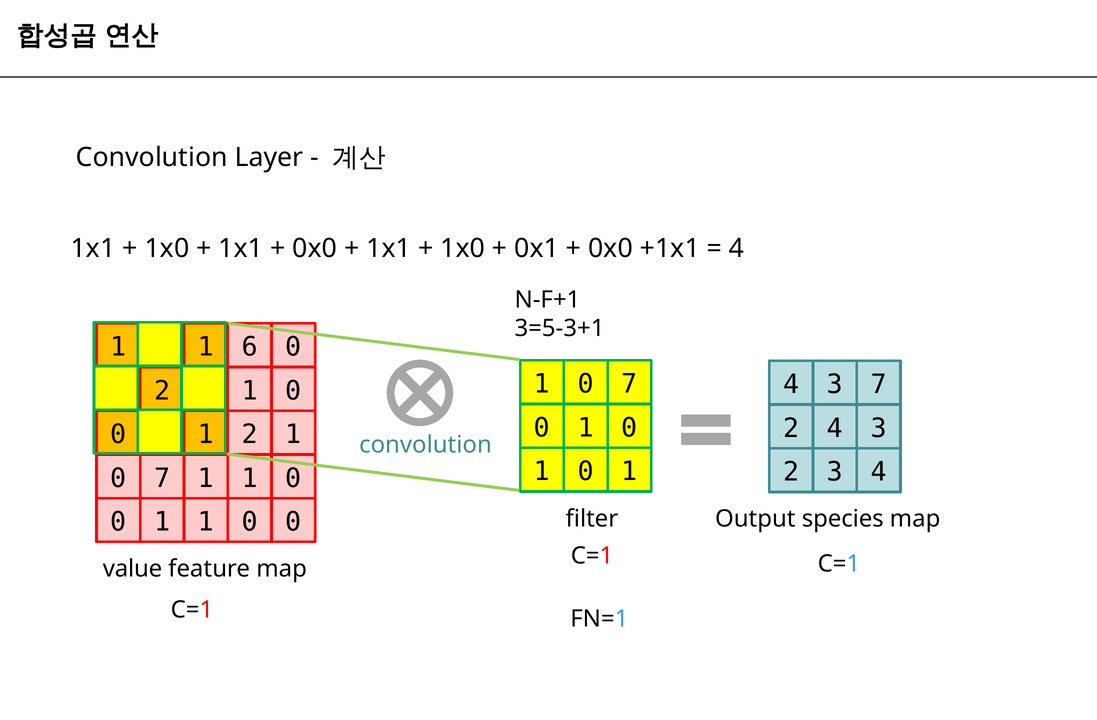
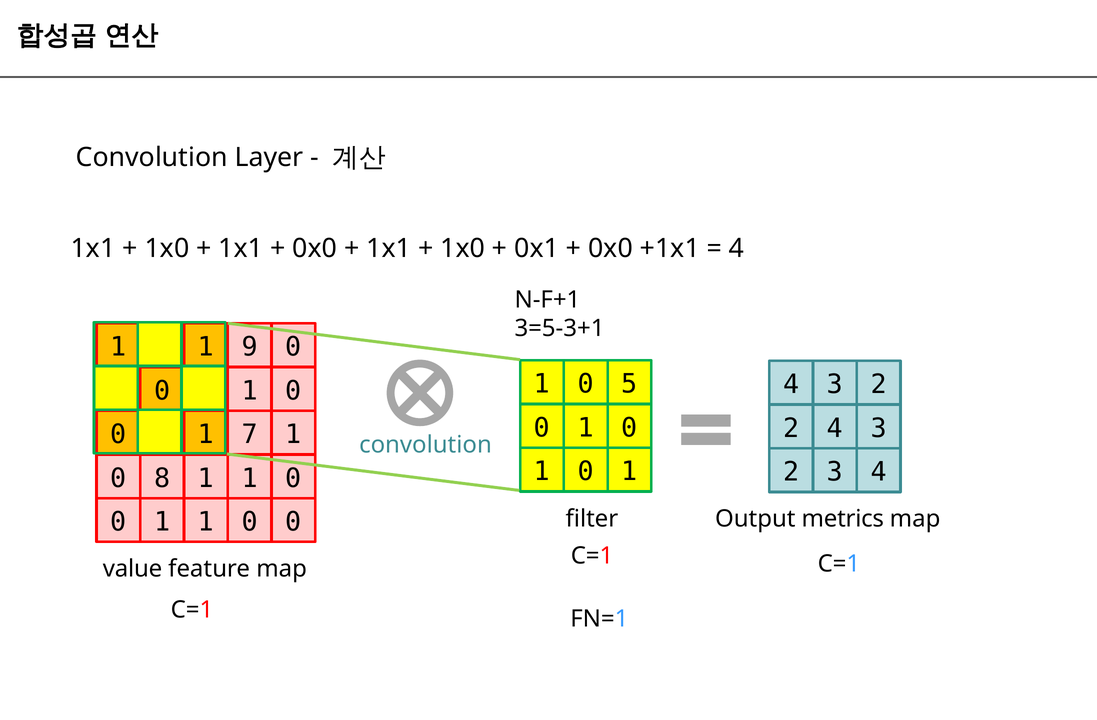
6: 6 -> 9 (250, 347)
7: 7 -> 5 (630, 384)
7: 7 -> 2 (879, 385)
2: 2 -> 0 (162, 391)
1 2: 2 -> 7 (250, 435)
7: 7 -> 8 (162, 479)
species: species -> metrics (843, 519)
